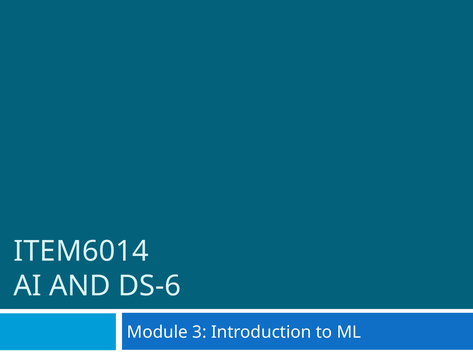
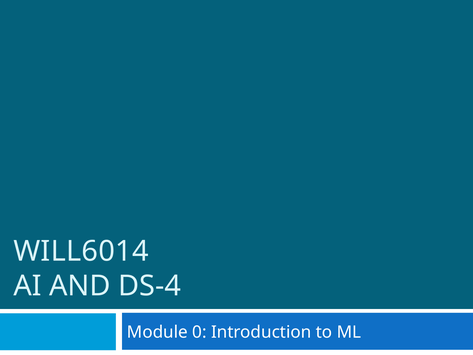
ITEM6014: ITEM6014 -> WILL6014 (81, 251)
DS-6: DS-6 -> DS-4 (150, 286)
3: 3 -> 0 (199, 332)
